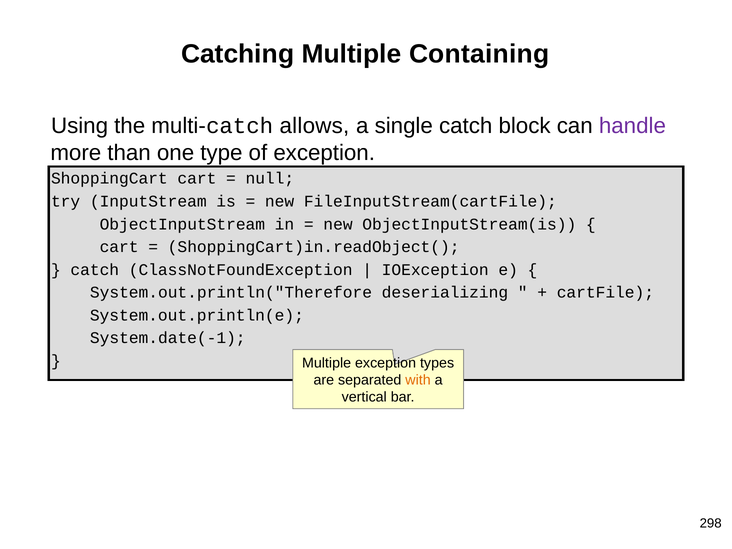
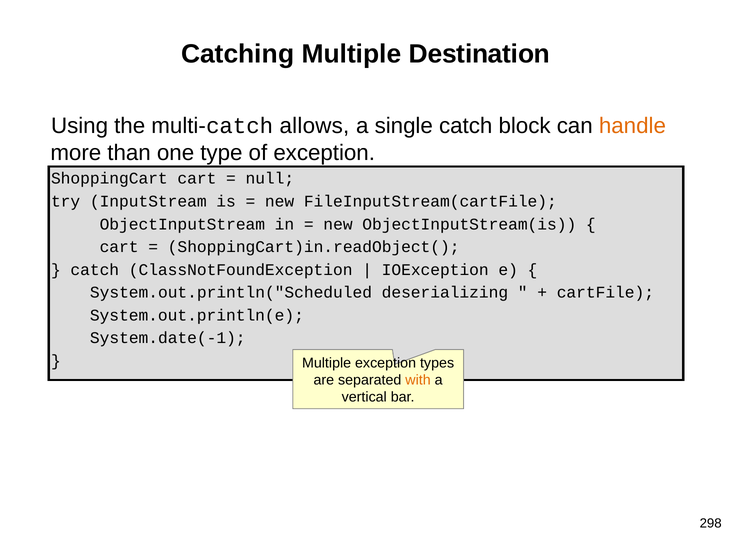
Containing: Containing -> Destination (479, 54)
handle colour: purple -> orange (632, 126)
System.out.println("Therefore: System.out.println("Therefore -> System.out.println("Scheduled (231, 292)
